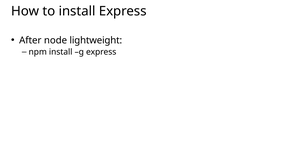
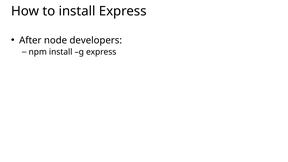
lightweight: lightweight -> developers (96, 40)
